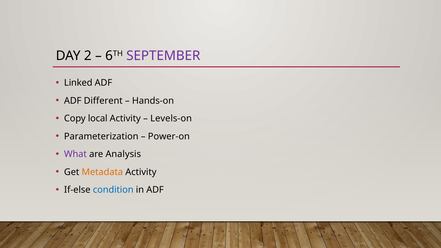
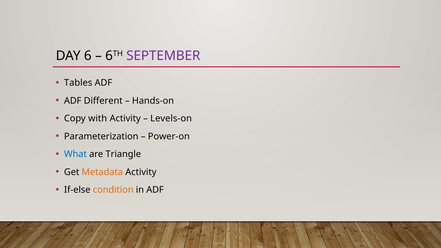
2: 2 -> 6 (88, 56)
Linked: Linked -> Tables (78, 83)
local: local -> with (98, 119)
What colour: purple -> blue (75, 154)
Analysis: Analysis -> Triangle (123, 154)
condition colour: blue -> orange (113, 190)
